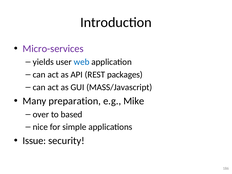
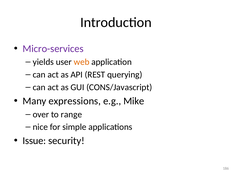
web colour: blue -> orange (82, 62)
packages: packages -> querying (125, 75)
MASS/Javascript: MASS/Javascript -> CONS/Javascript (119, 87)
preparation: preparation -> expressions (75, 101)
based: based -> range (71, 114)
